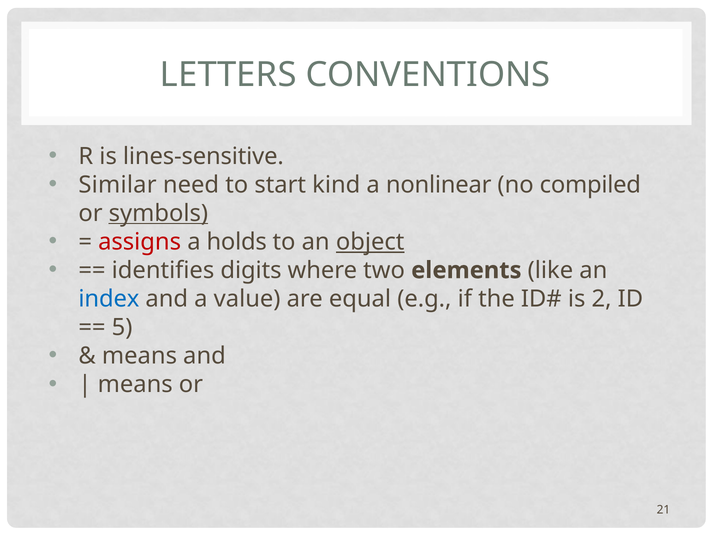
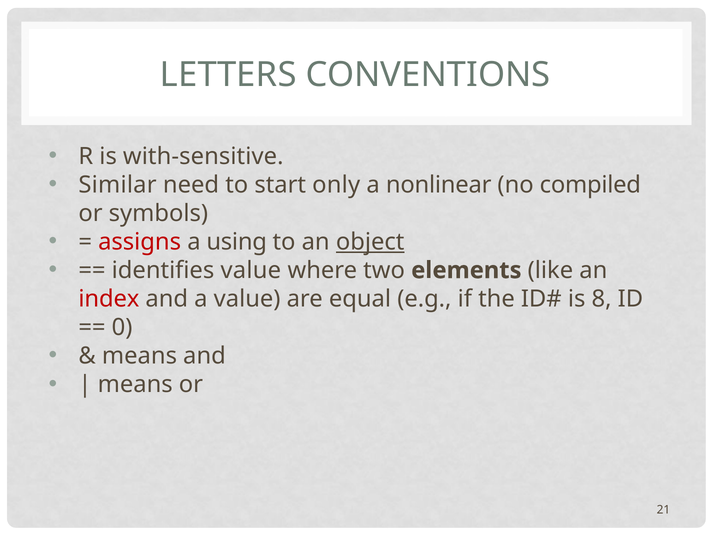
lines-sensitive: lines-sensitive -> with-sensitive (203, 156)
kind: kind -> only (336, 185)
symbols underline: present -> none (158, 213)
holds: holds -> using (237, 242)
identifies digits: digits -> value (251, 270)
index colour: blue -> red (109, 299)
2: 2 -> 8 (602, 299)
5: 5 -> 0 (122, 327)
